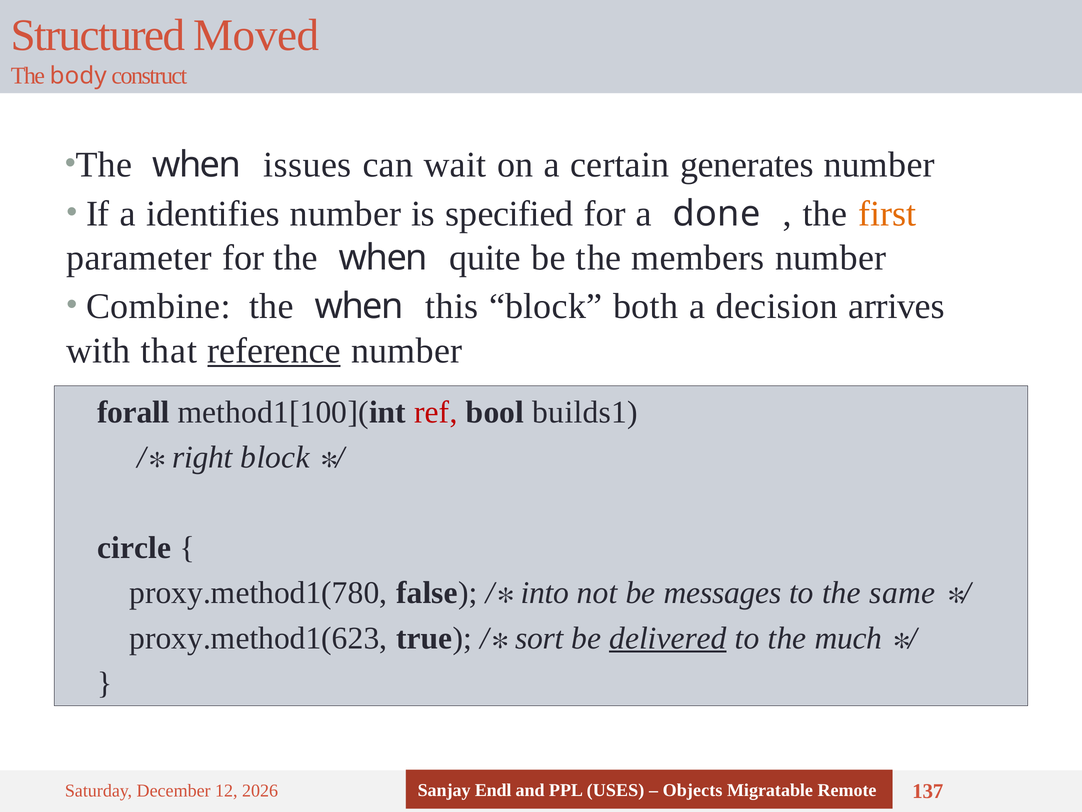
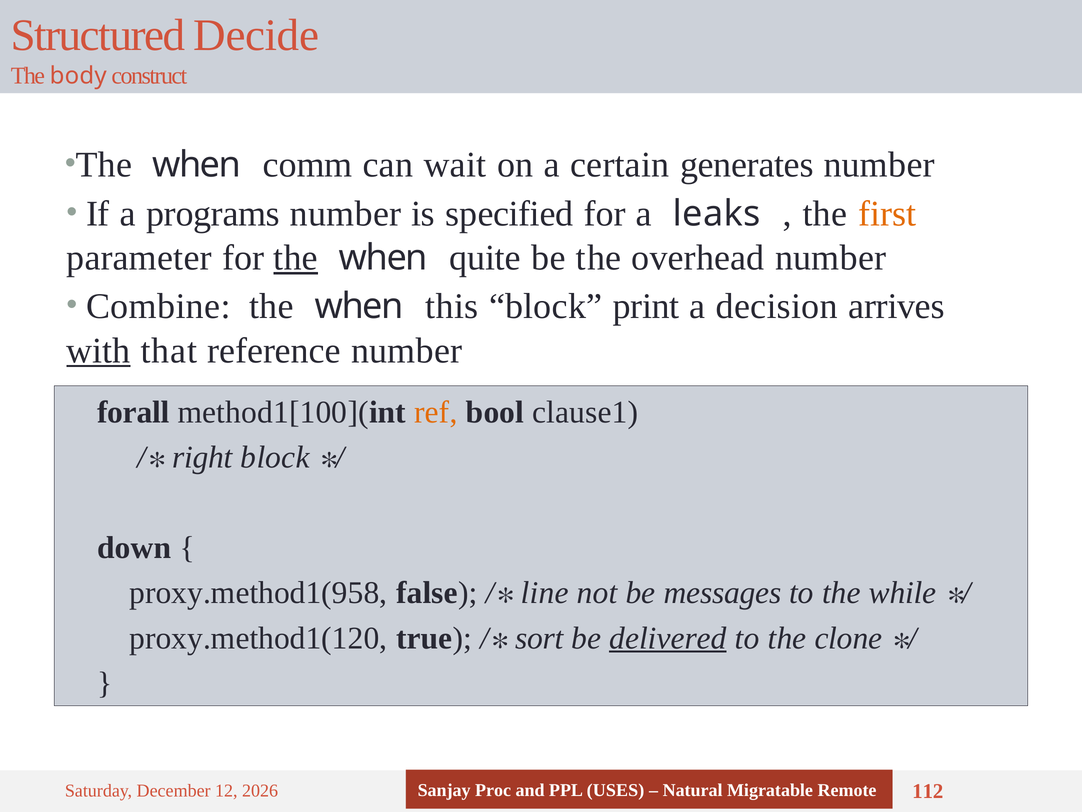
Moved: Moved -> Decide (256, 36)
issues: issues -> comm (308, 165)
identifies: identifies -> programs (213, 213)
done: done -> leaks (717, 213)
the underline: none -> present (296, 258)
members: members -> overhead (698, 258)
both: both -> print (646, 306)
with underline: none -> present (98, 350)
reference underline: present -> none (274, 350)
ref colour: red -> orange (436, 412)
builds1: builds1 -> clause1 (585, 412)
circle: circle -> down (134, 547)
proxy.method1(780: proxy.method1(780 -> proxy.method1(958 (258, 593)
into: into -> line (545, 593)
same: same -> while (903, 593)
proxy.method1(623: proxy.method1(623 -> proxy.method1(120 (258, 638)
much: much -> clone (848, 638)
Endl: Endl -> Proc (493, 790)
Objects: Objects -> Natural (693, 790)
137: 137 -> 112 (928, 791)
